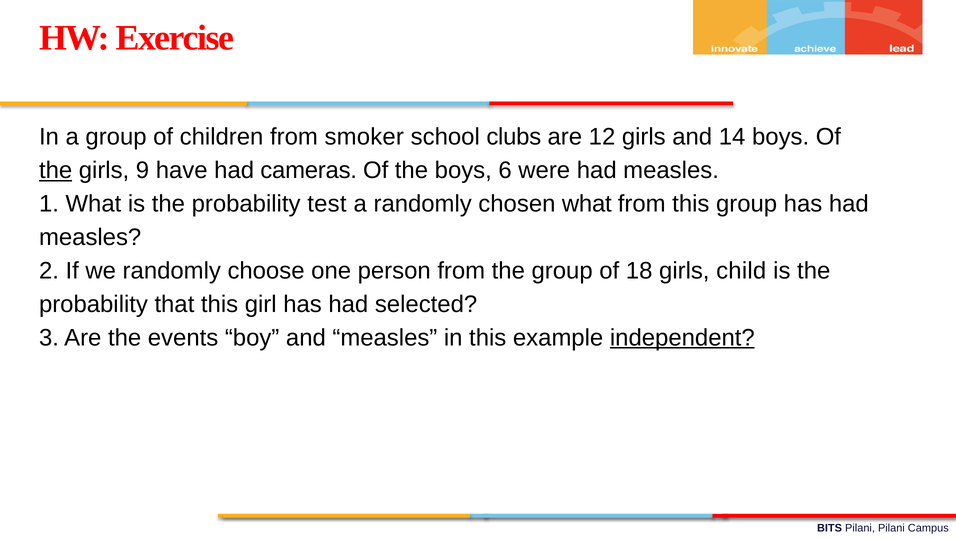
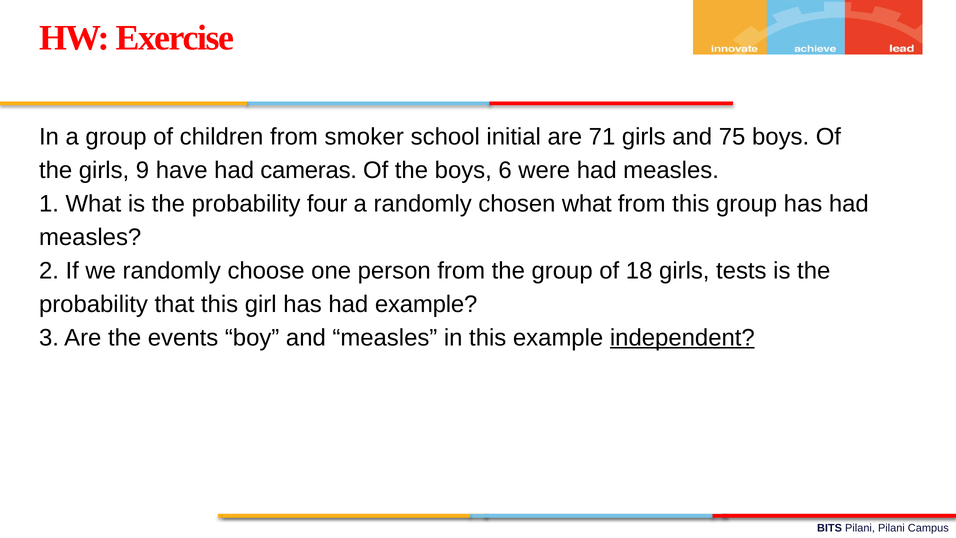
clubs: clubs -> initial (514, 137)
12: 12 -> 71 (602, 137)
14: 14 -> 75 (732, 137)
the underline: present -> none (56, 170)
test: test -> four (327, 204)
child: child -> tests (741, 271)
had selected: selected -> example (426, 304)
